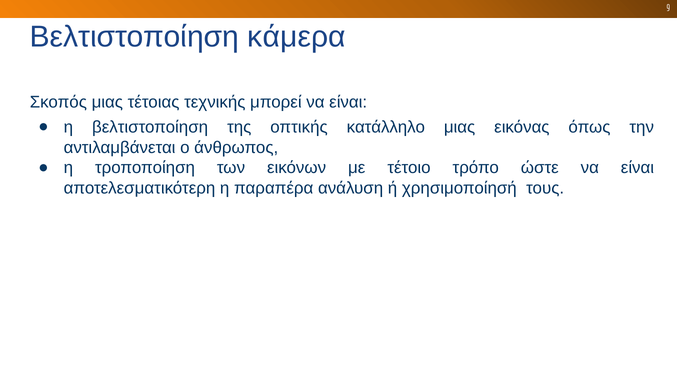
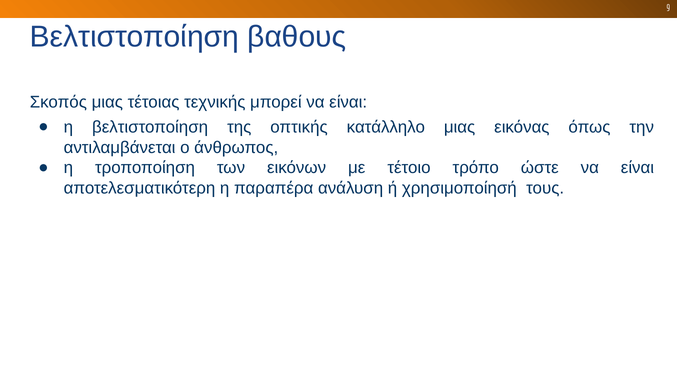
κάμερα: κάμερα -> βαθους (297, 37)
